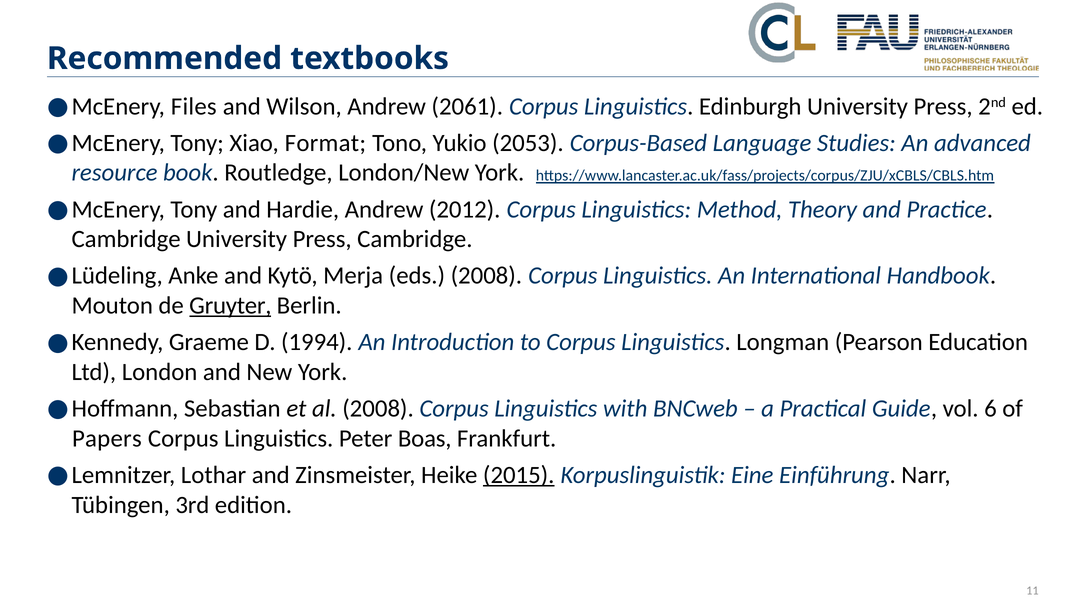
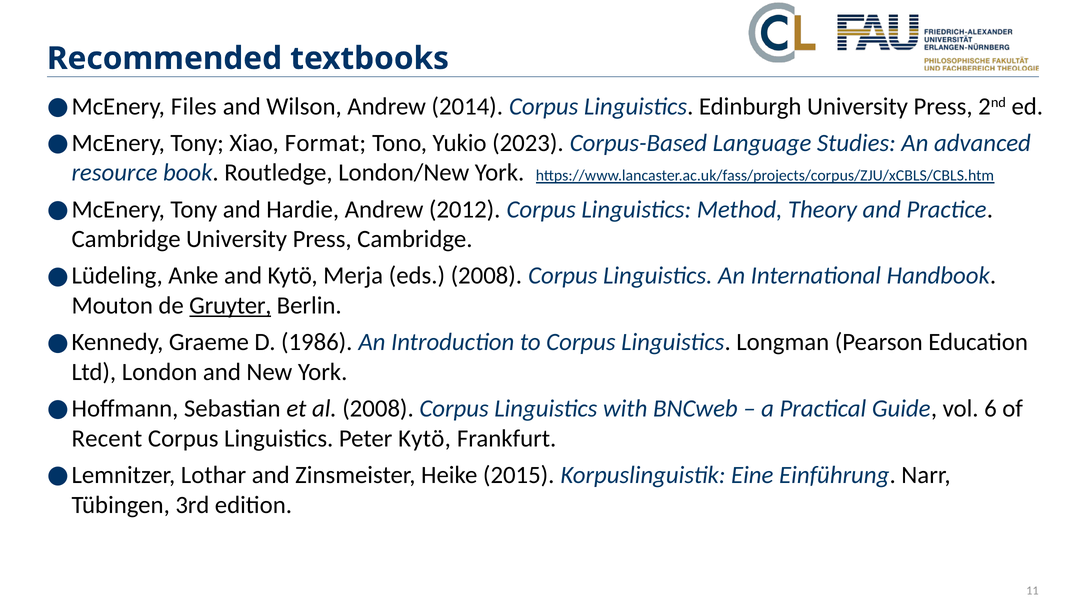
2061: 2061 -> 2014 (467, 106)
2053: 2053 -> 2023 (528, 143)
1994: 1994 -> 1986 (317, 342)
Papers: Papers -> Recent (107, 438)
Peter Boas: Boas -> Kytö (425, 438)
2015 underline: present -> none (519, 475)
